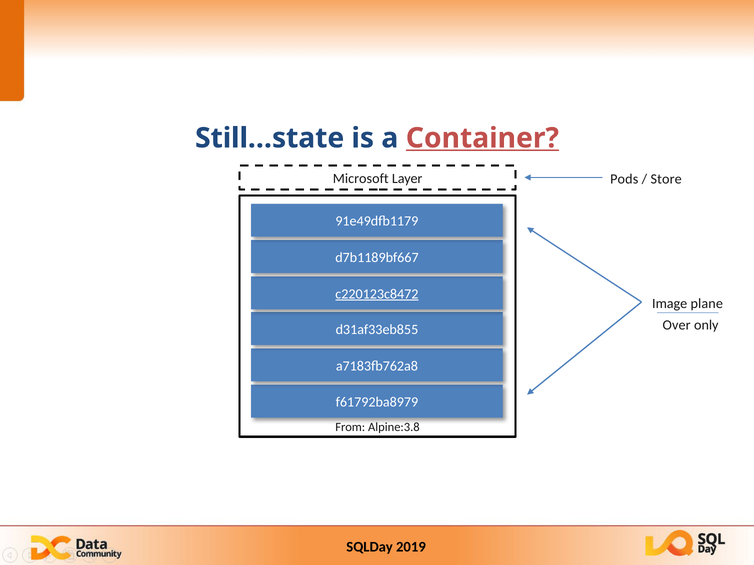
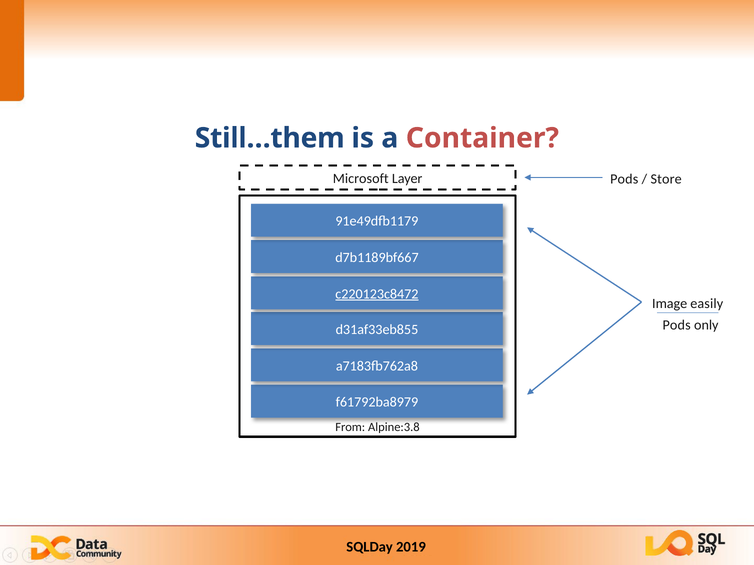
Still…state: Still…state -> Still…them (270, 138)
Container underline: present -> none (482, 138)
plane: plane -> easily (707, 304)
Over: Over -> Pods (677, 326)
